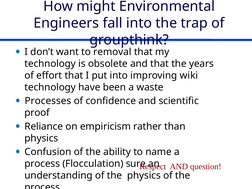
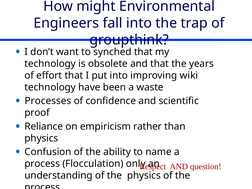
removal: removal -> synched (112, 52)
sure: sure -> only (136, 164)
